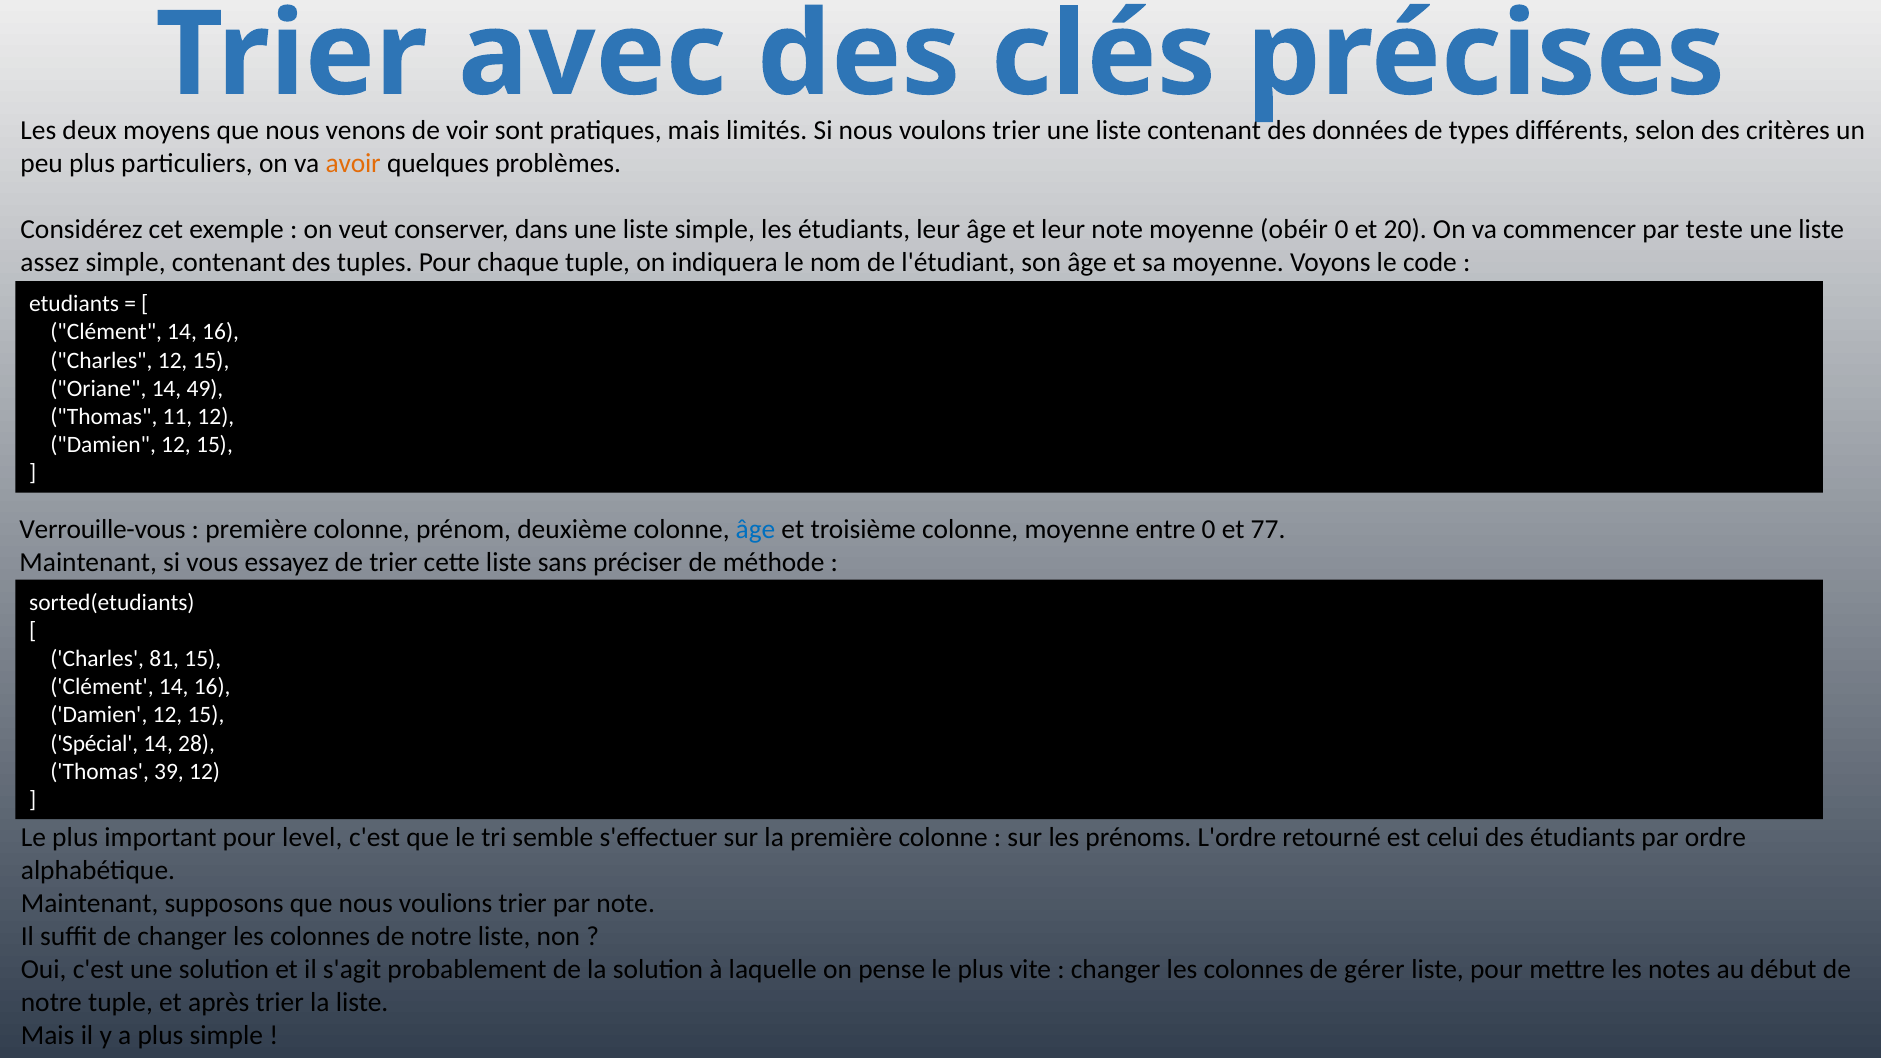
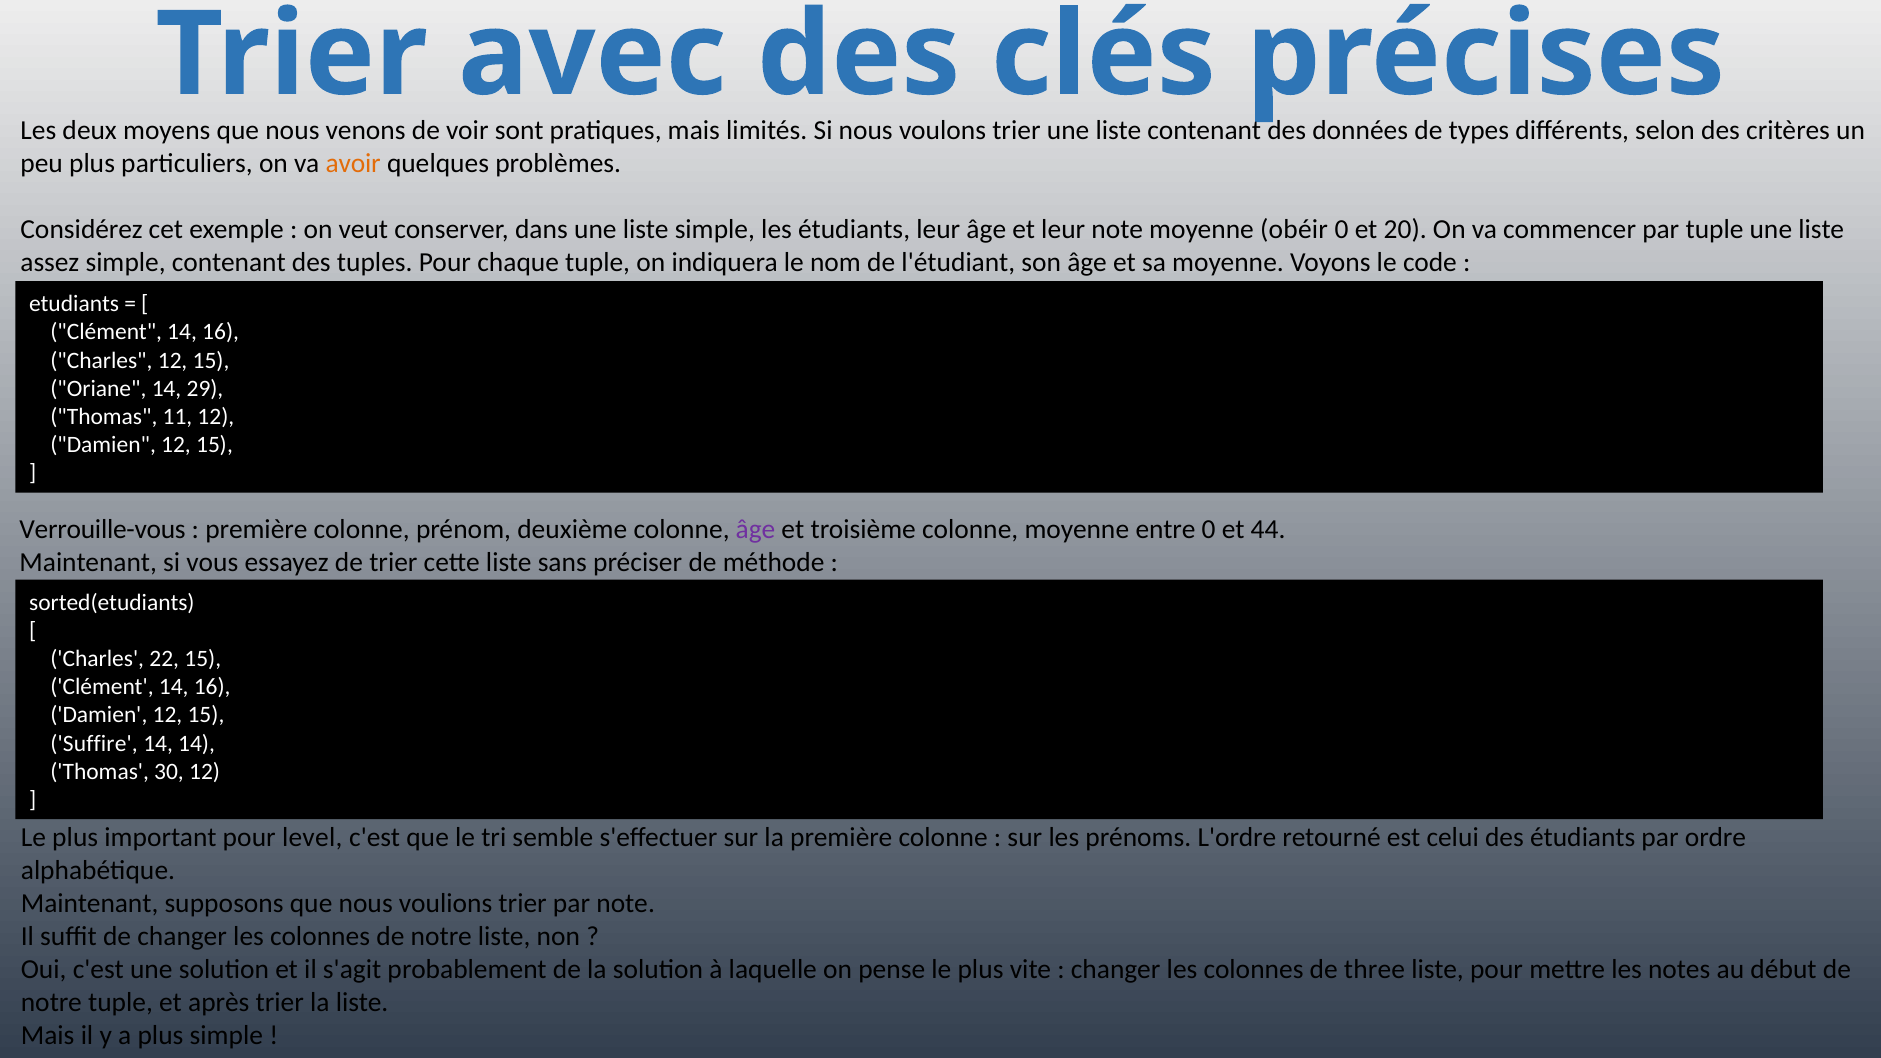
par teste: teste -> tuple (1715, 229)
49: 49 -> 29 (205, 389)
âge colour: blue -> purple (756, 530)
77: 77 -> 44 (1268, 530)
81: 81 -> 22 (164, 659)
Spécial: Spécial -> Suffire (94, 743)
14 28: 28 -> 14 (197, 743)
39: 39 -> 30 (169, 772)
gérer: gérer -> three (1374, 969)
